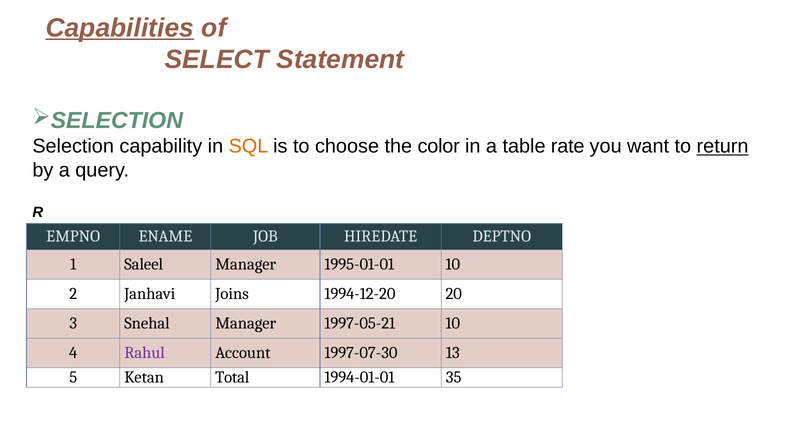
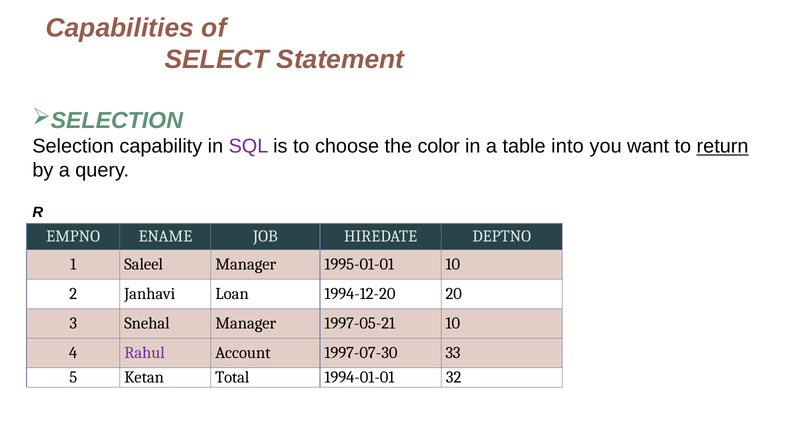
Capabilities underline: present -> none (120, 28)
SQL colour: orange -> purple (248, 146)
rate: rate -> into (567, 146)
Joins: Joins -> Loan (232, 294)
13: 13 -> 33 (453, 353)
35: 35 -> 32 (454, 377)
